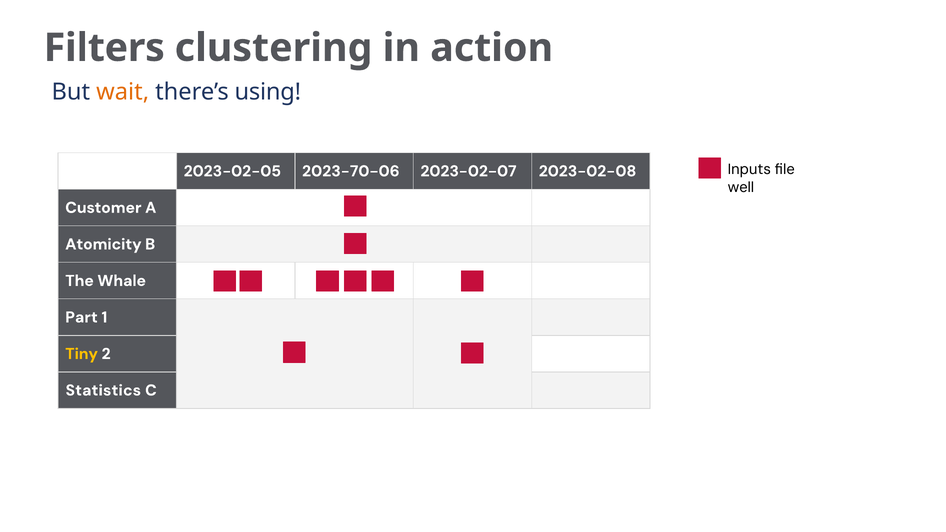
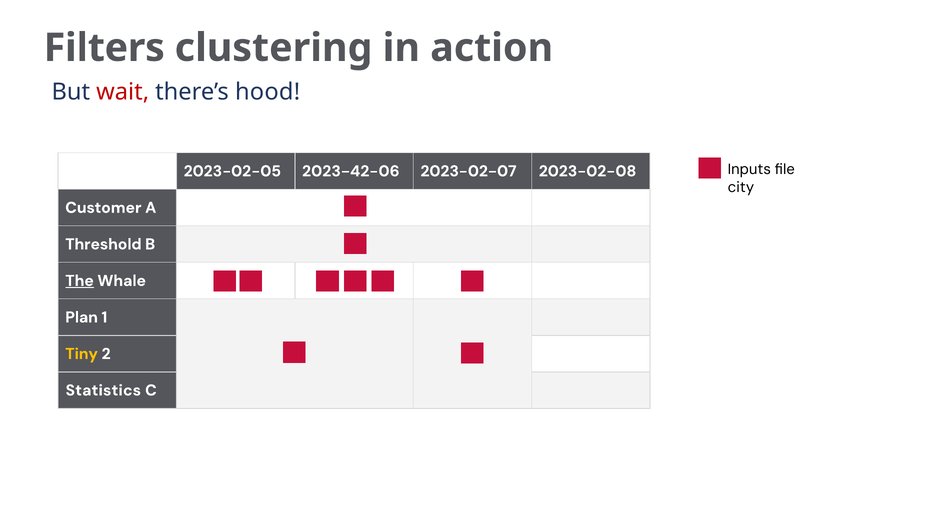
wait colour: orange -> red (123, 92)
using: using -> hood (268, 92)
2023-70-06: 2023-70-06 -> 2023-42-06 (351, 171)
well: well -> city (741, 187)
Atomicity: Atomicity -> Threshold (103, 244)
The underline: none -> present (80, 281)
Part: Part -> Plan (82, 317)
